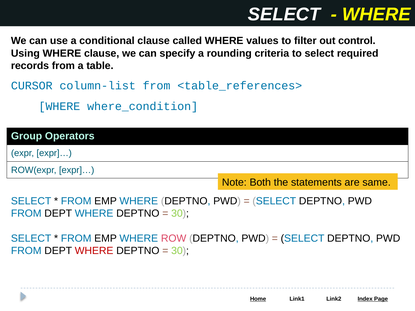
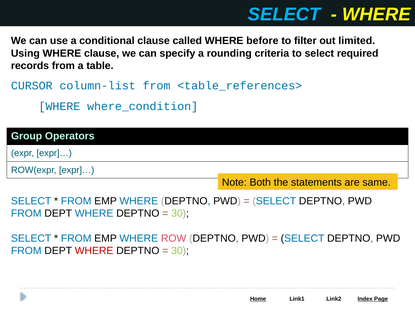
SELECT colour: white -> light blue (284, 14)
values: values -> before (262, 41)
control: control -> limited (357, 41)
